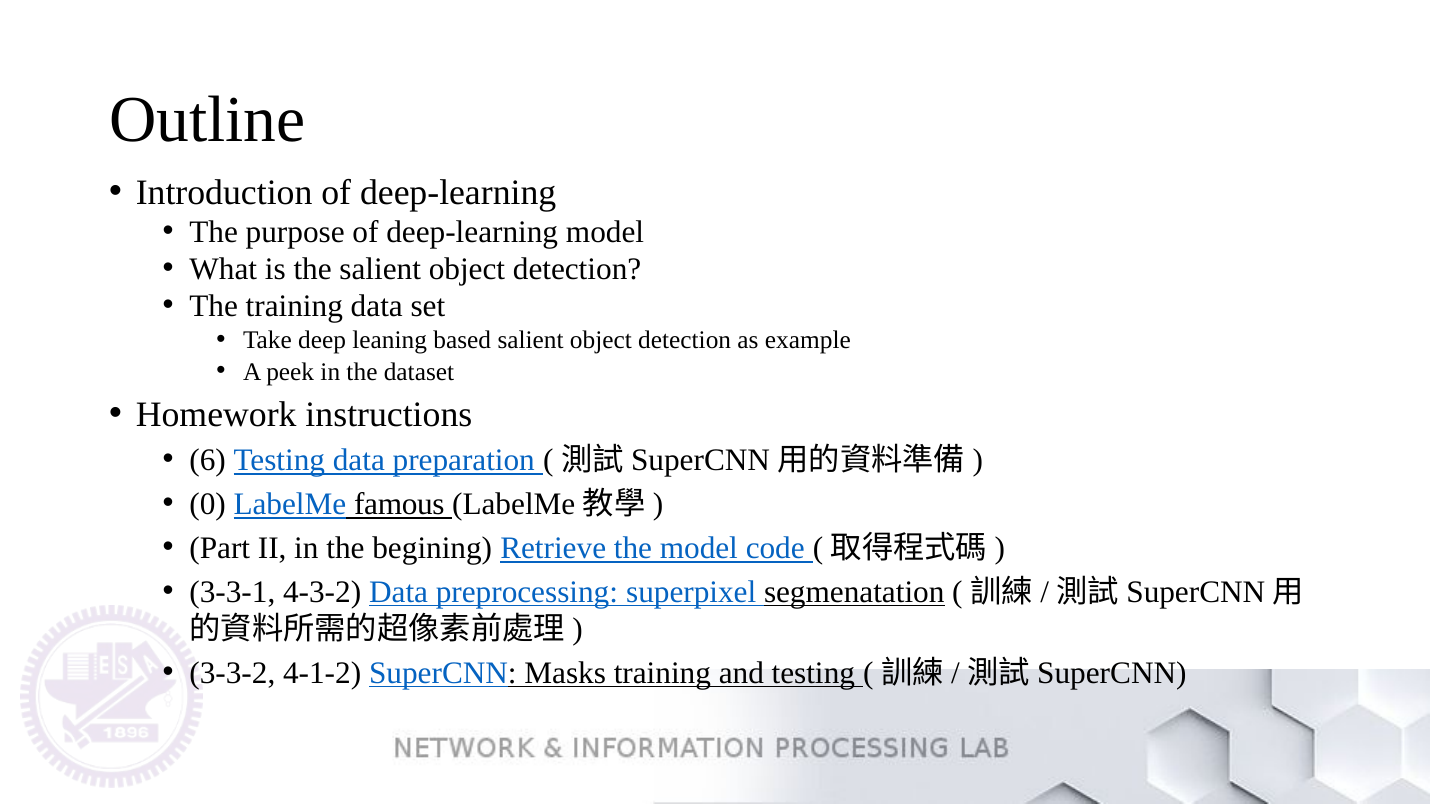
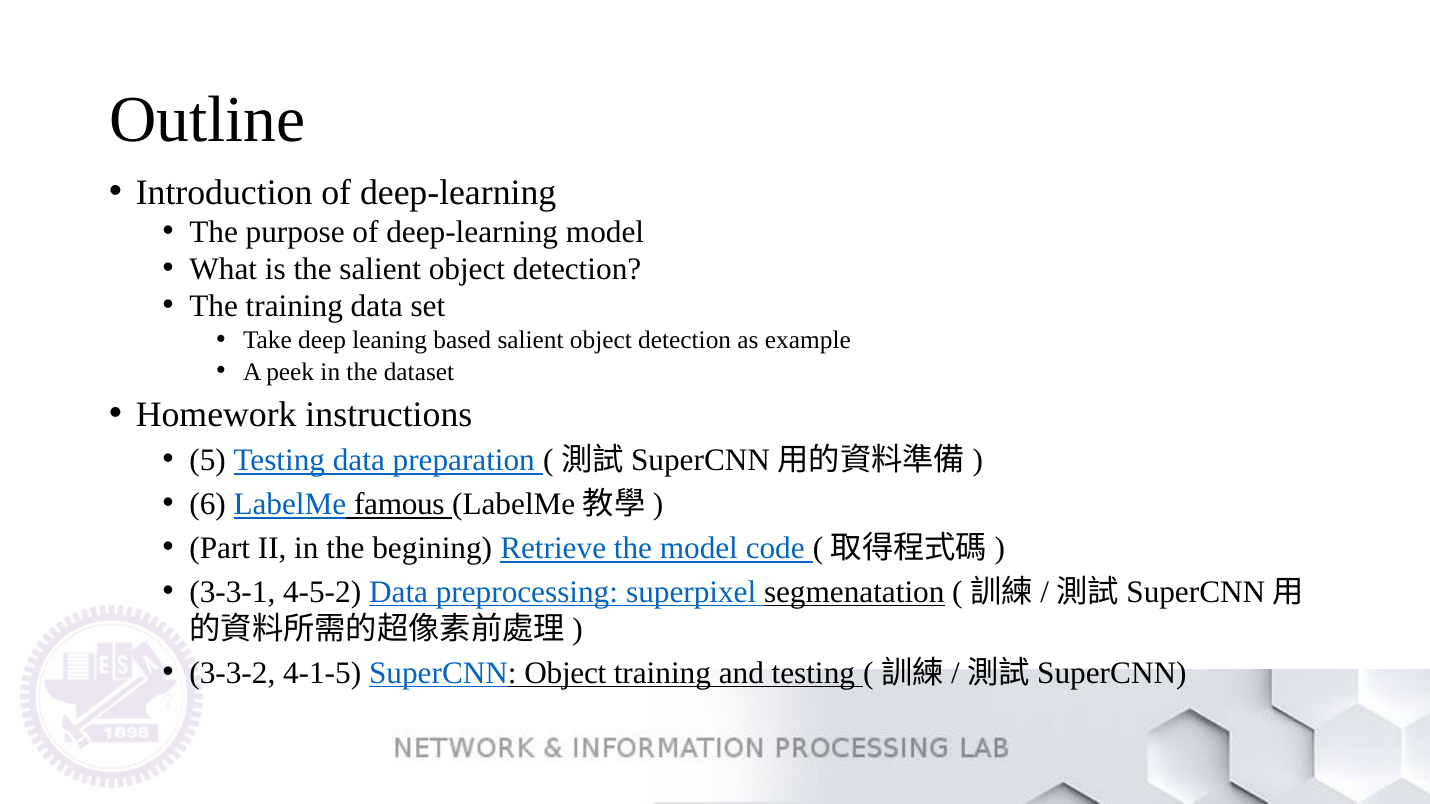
6: 6 -> 5 (208, 461)
0: 0 -> 6 (208, 504)
4-3-2: 4-3-2 -> 4-5-2 (322, 592)
4-1-2: 4-1-2 -> 4-1-5 (322, 673)
SuperCNN Masks: Masks -> Object (565, 673)
